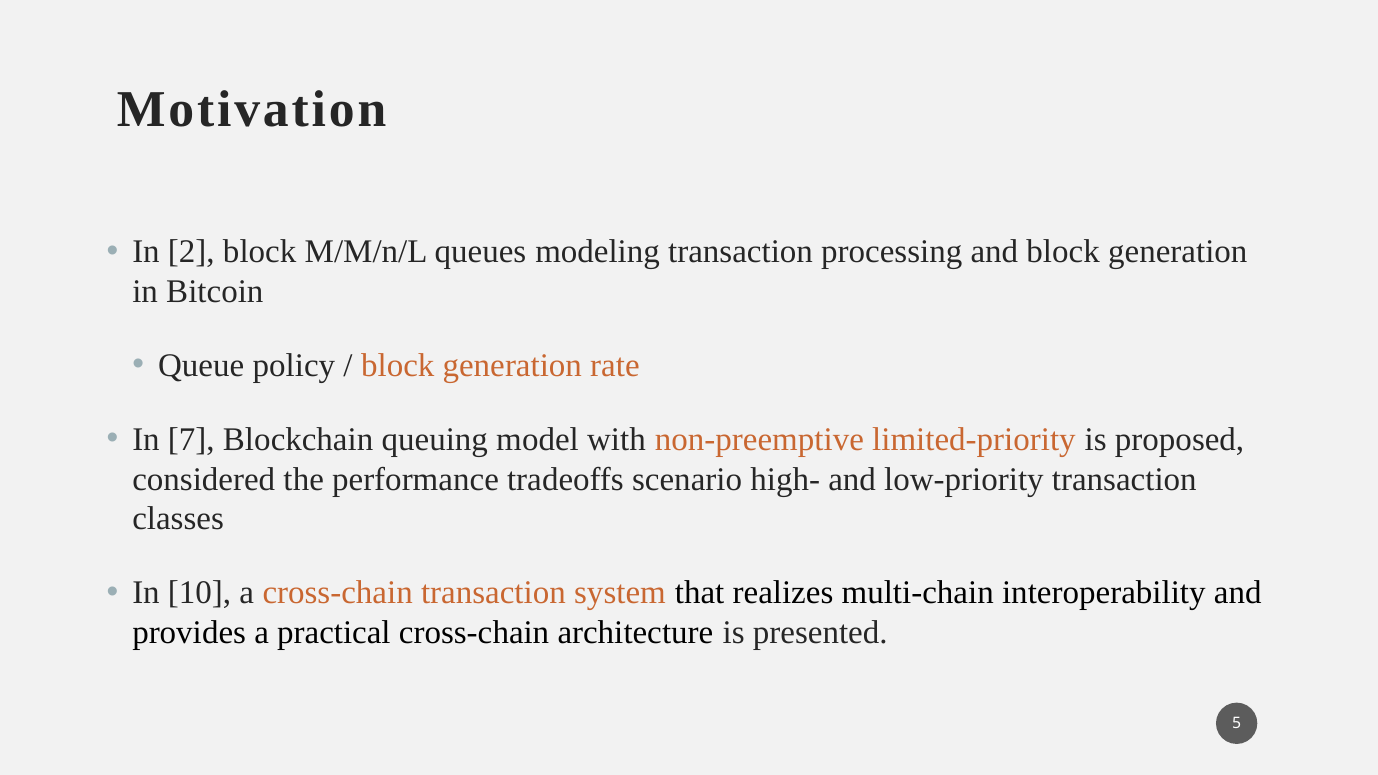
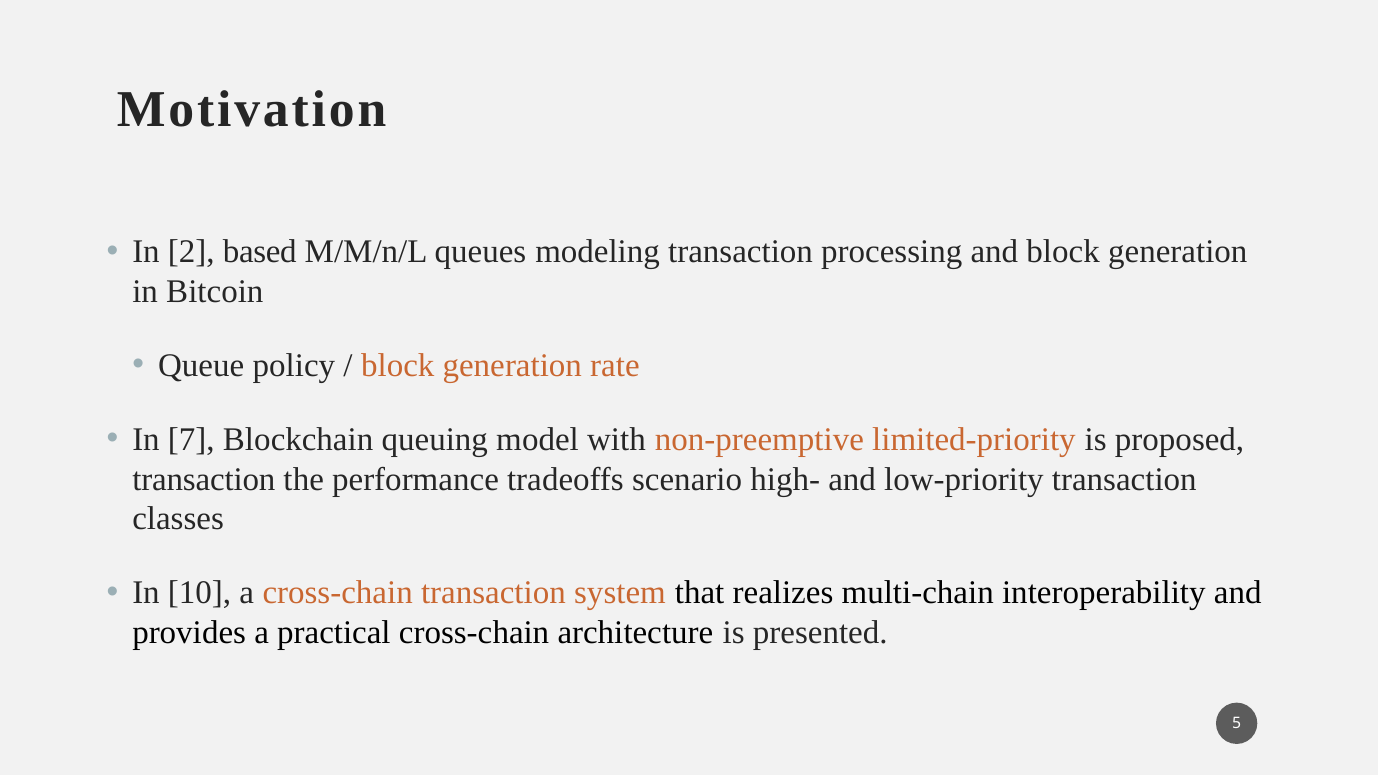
2 block: block -> based (260, 252)
considered: considered -> transaction (204, 479)
